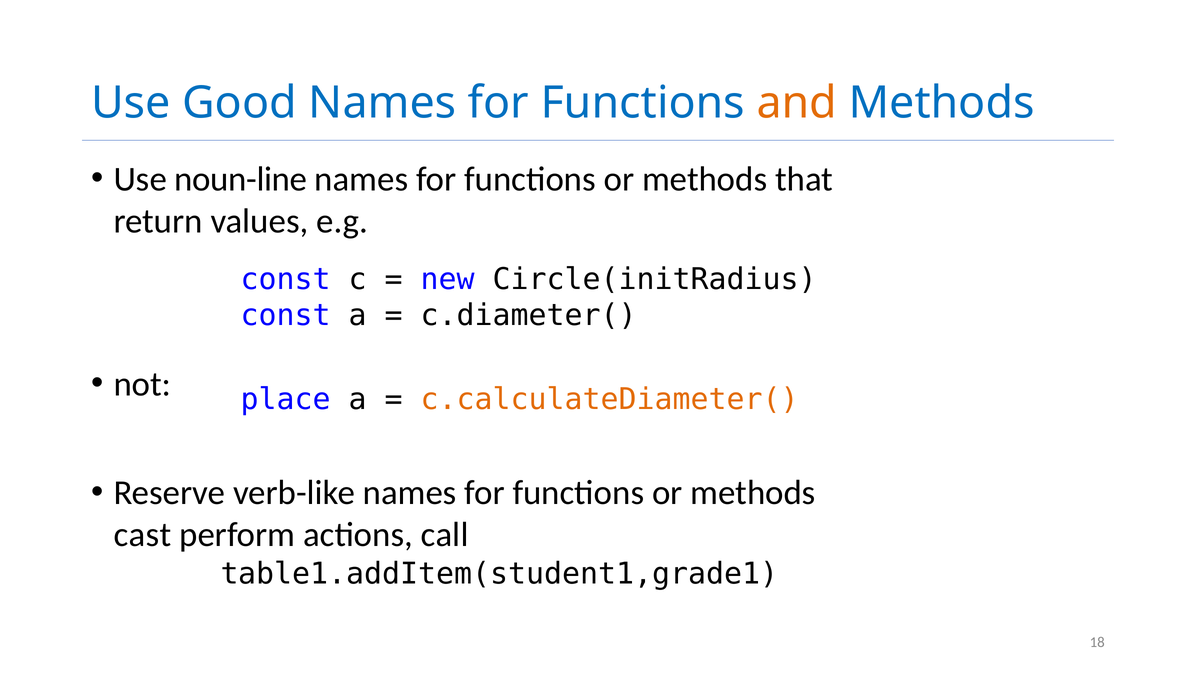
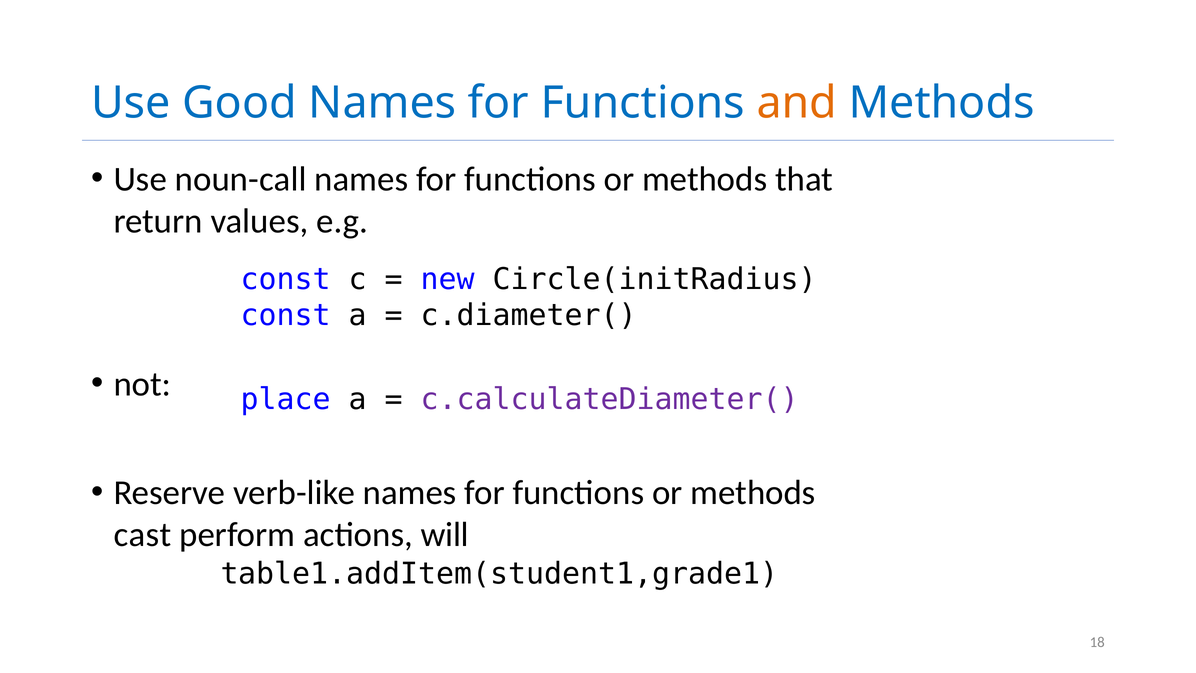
noun-line: noun-line -> noun-call (241, 179)
c.calculateDiameter( colour: orange -> purple (610, 399)
call: call -> will (445, 535)
